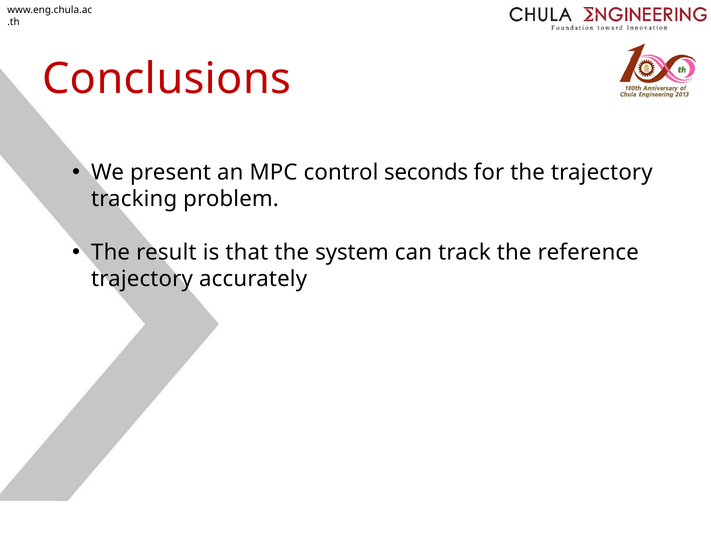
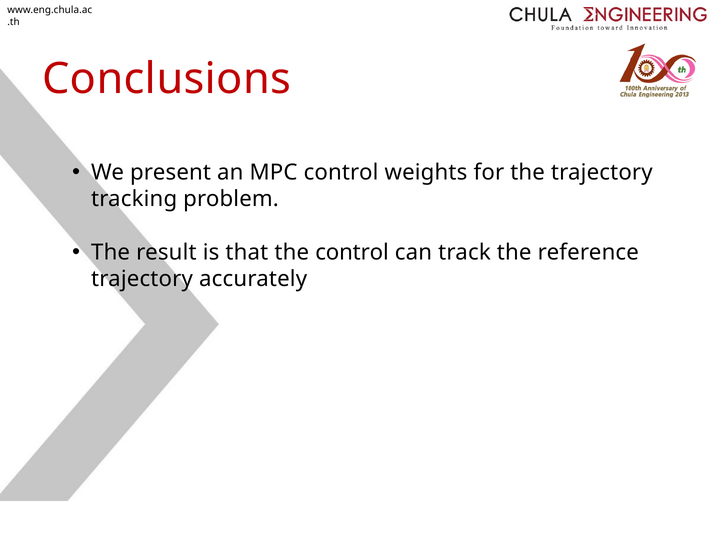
seconds: seconds -> weights (426, 173)
the system: system -> control (352, 253)
